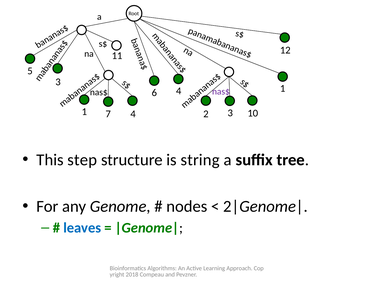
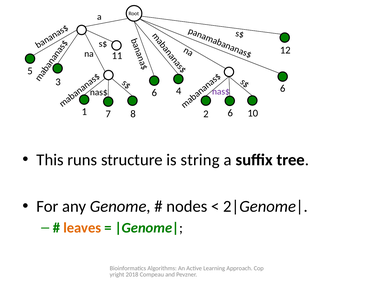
4 1: 1 -> 6 (283, 88)
7 4: 4 -> 8 (133, 114)
2 3: 3 -> 6 (230, 113)
step: step -> runs (82, 159)
leaves colour: blue -> orange (82, 228)
